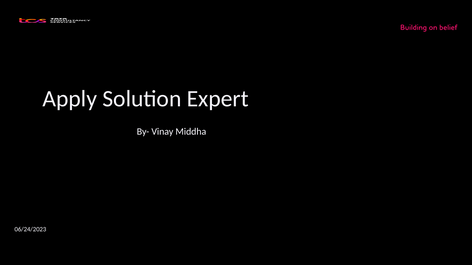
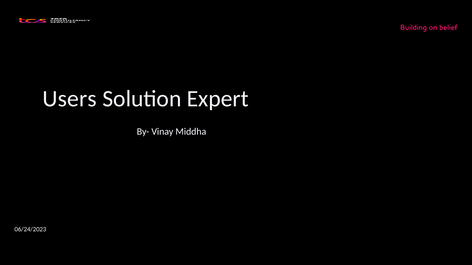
Apply: Apply -> Users (70, 99)
